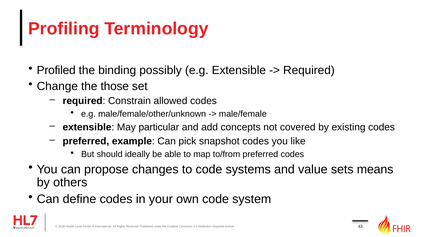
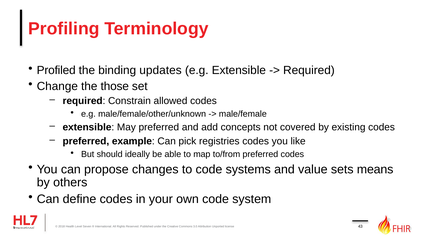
possibly: possibly -> updates (161, 70)
May particular: particular -> preferred (159, 128)
snapshot: snapshot -> registries (219, 141)
